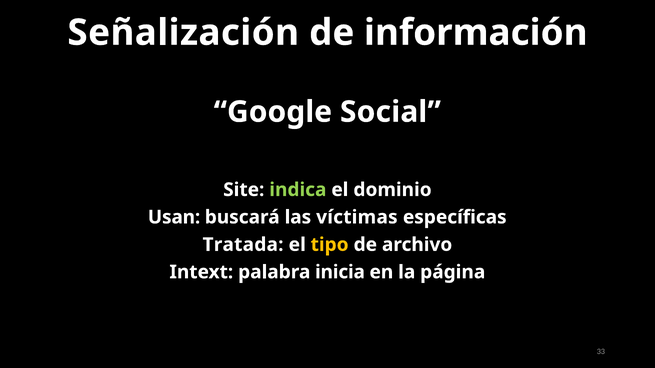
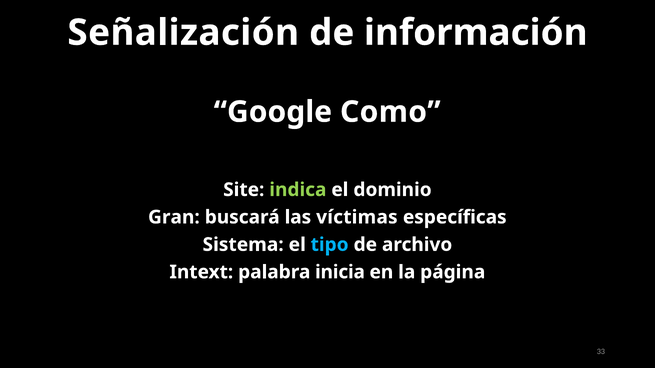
Social: Social -> Como (390, 112)
Usan: Usan -> Gran (174, 217)
Tratada: Tratada -> Sistema (243, 245)
tipo colour: yellow -> light blue (330, 245)
